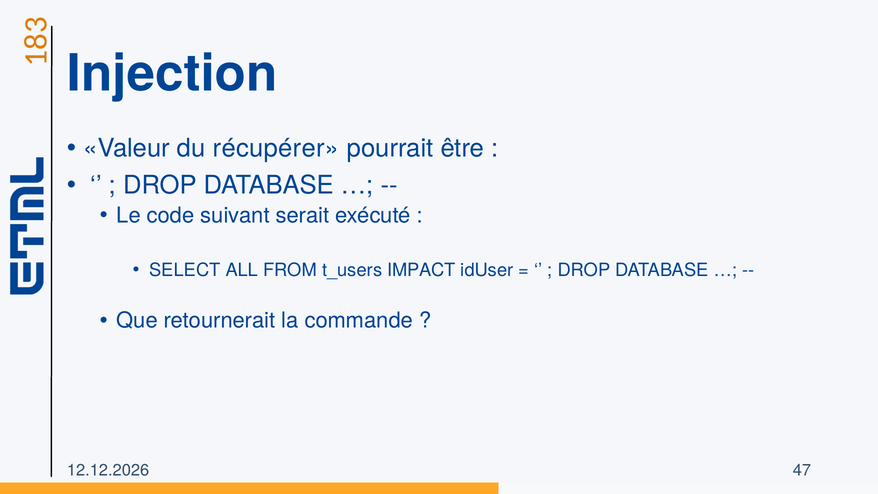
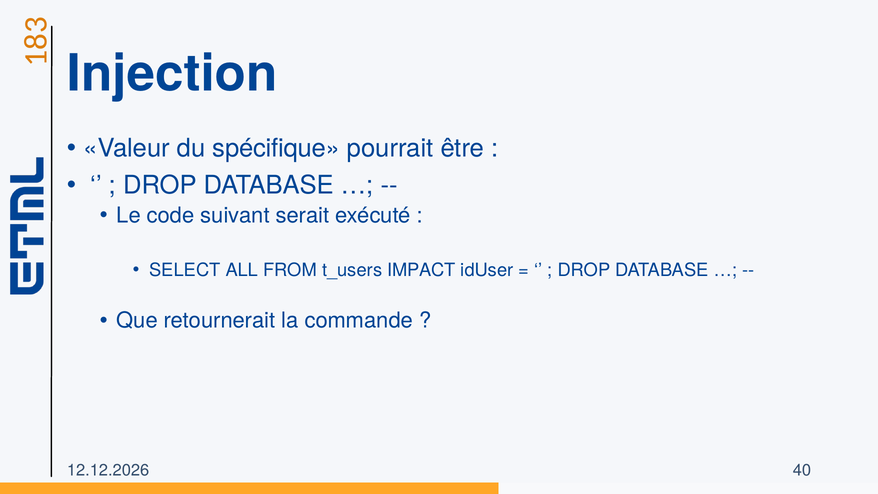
récupérer: récupérer -> spécifique (276, 148)
47: 47 -> 40 (802, 470)
